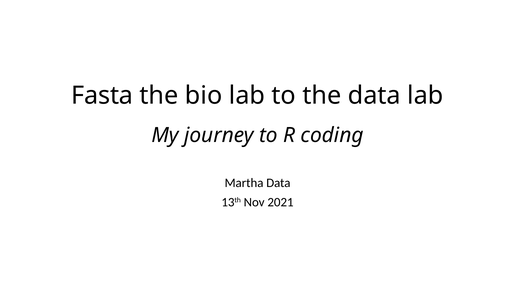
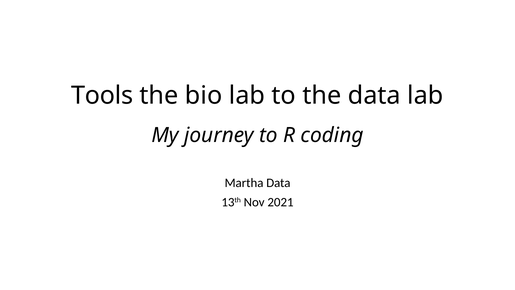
Fasta: Fasta -> Tools (102, 95)
